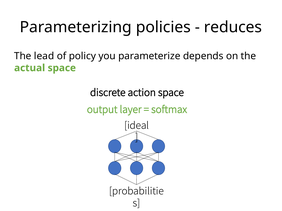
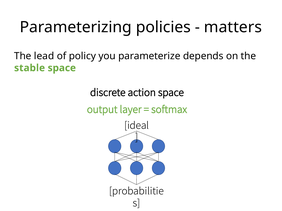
reduces: reduces -> matters (233, 27)
actual: actual -> stable (30, 68)
